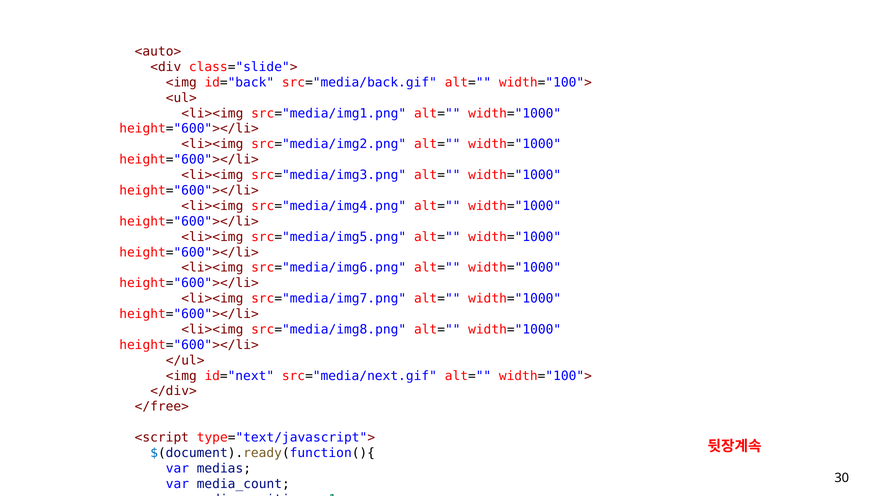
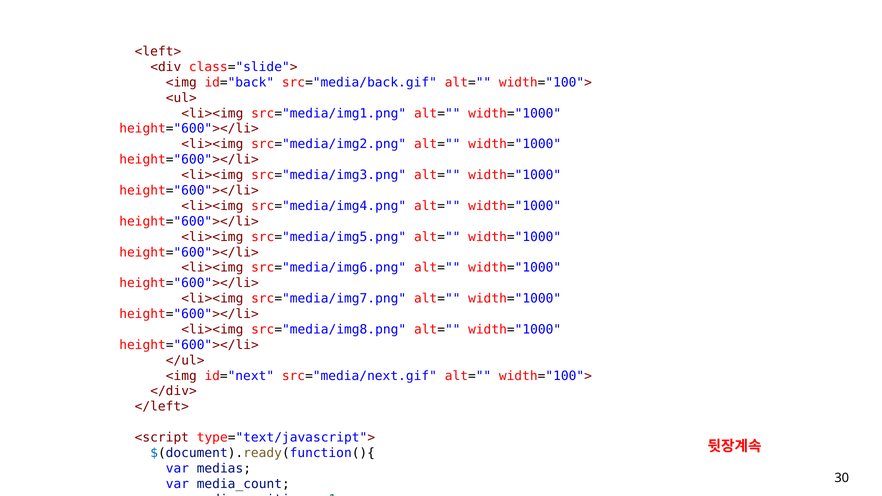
<auto>: <auto> -> <left> (158, 52)
</free>: </free> -> </left> (162, 407)
